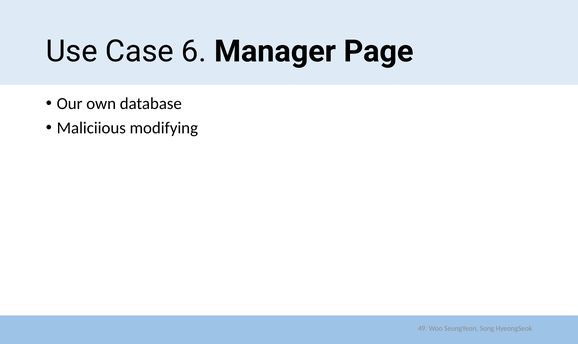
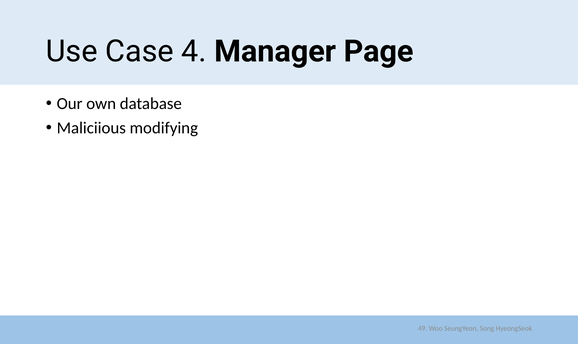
6: 6 -> 4 (194, 51)
